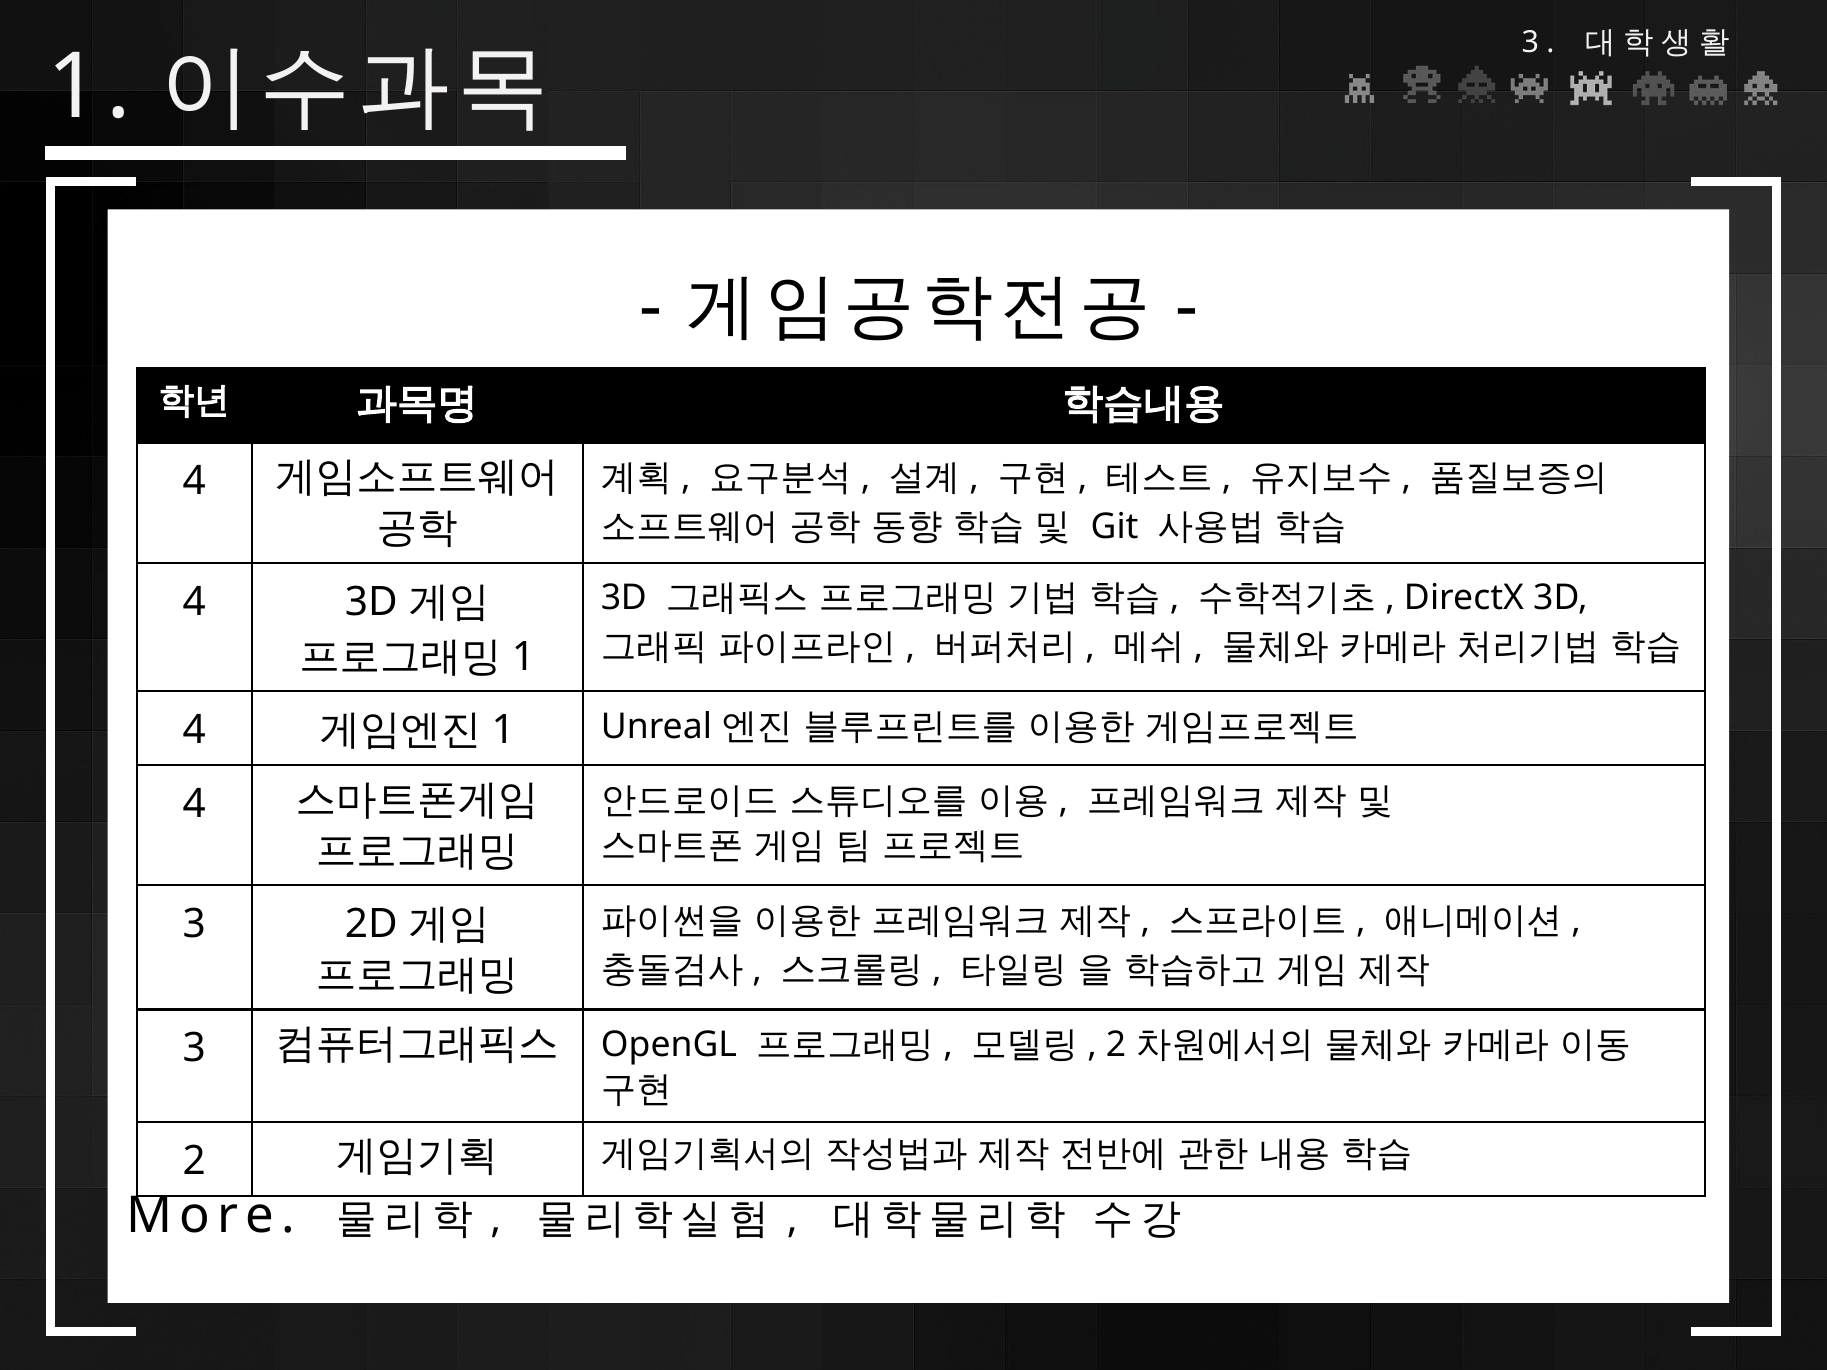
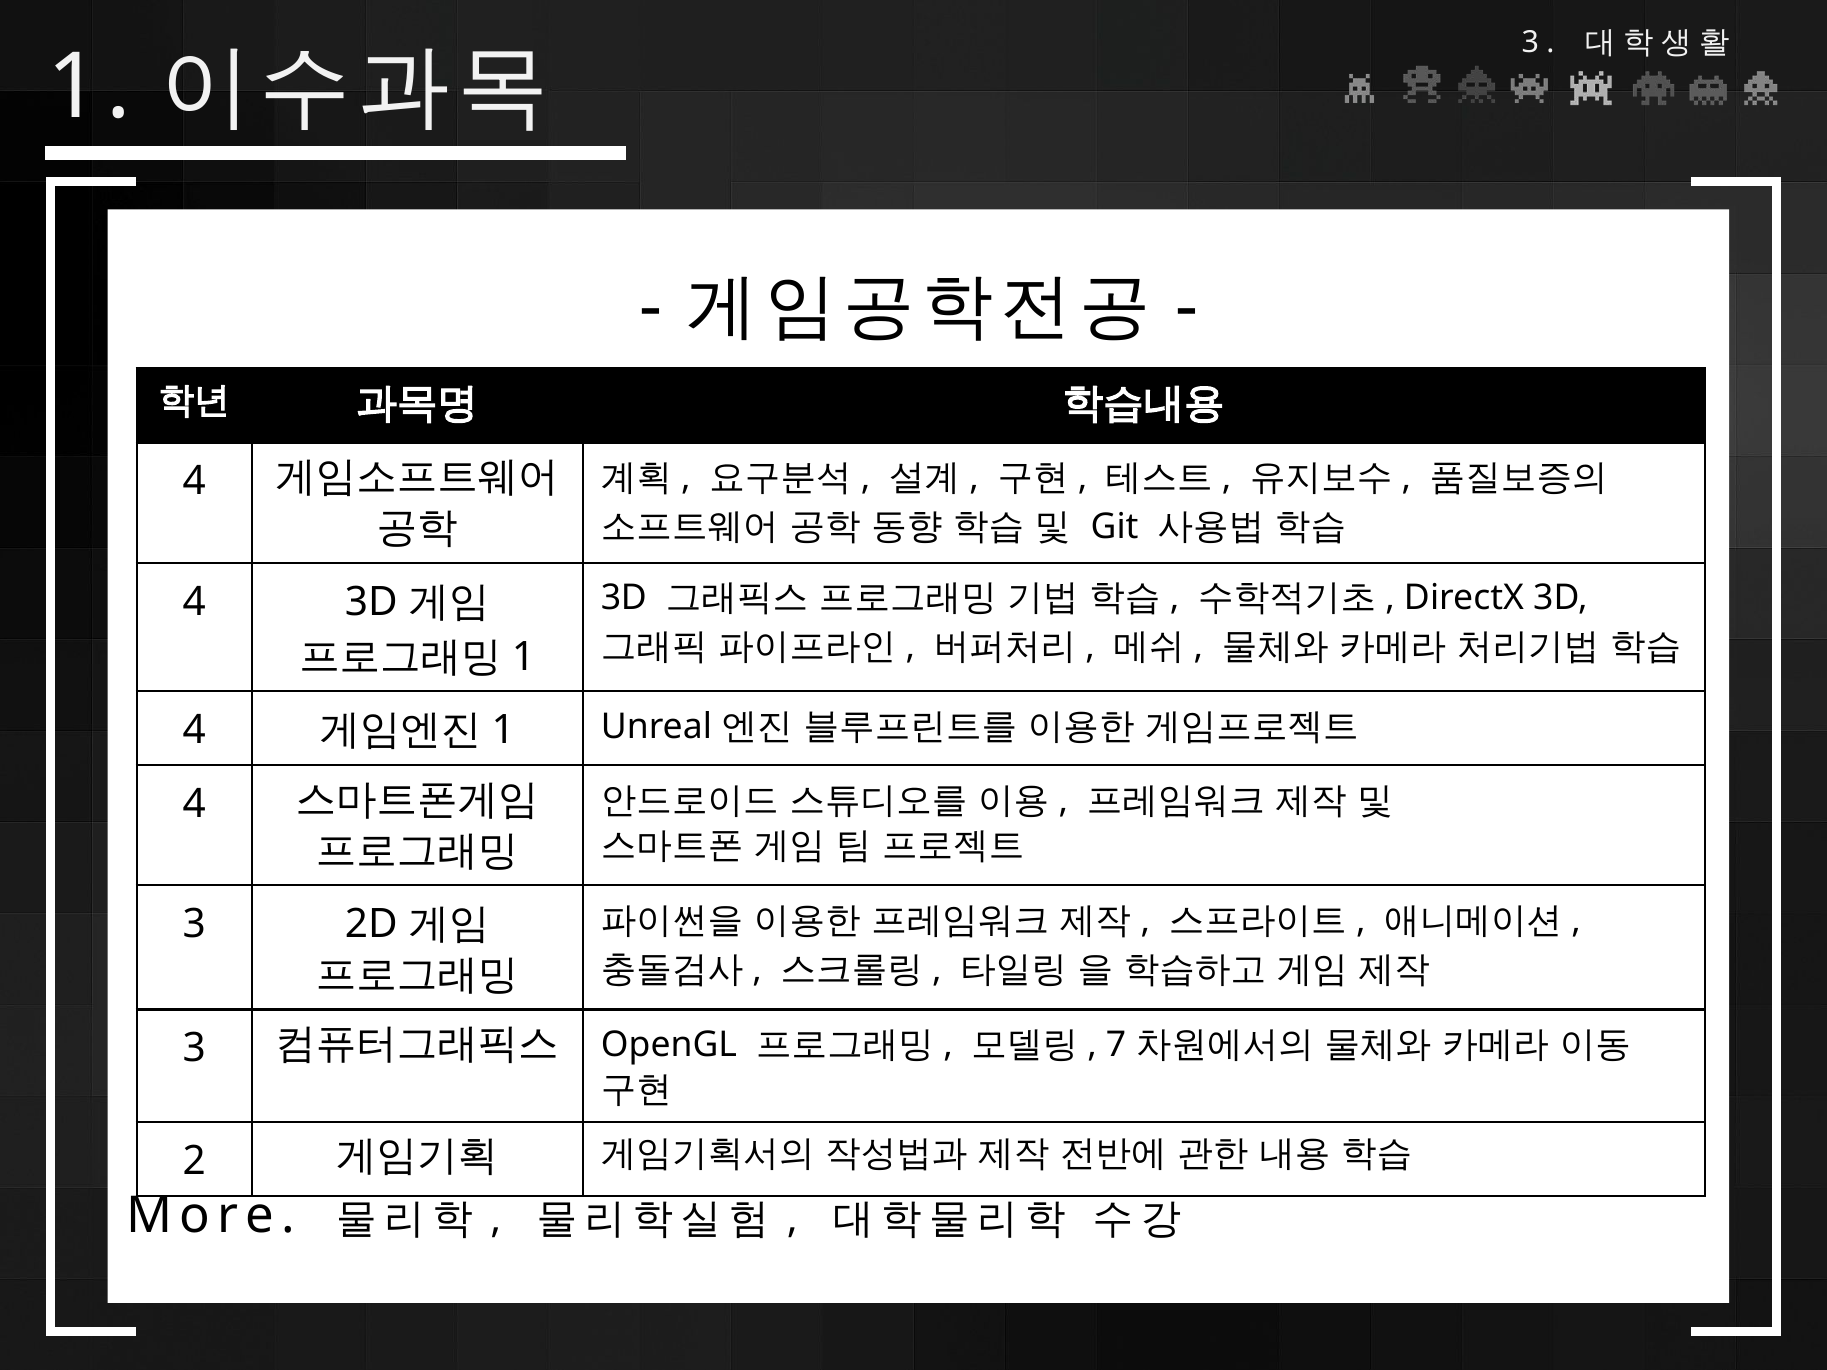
2: 2 -> 7 (1116, 1045)
